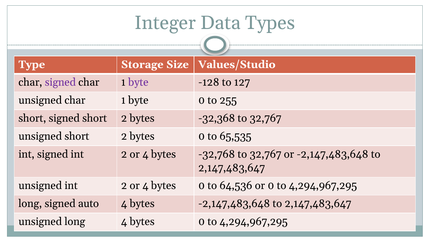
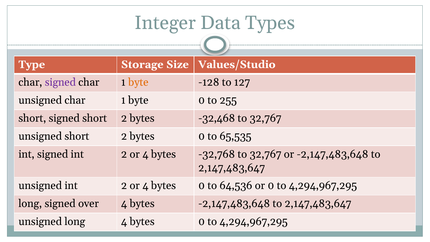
byte colour: purple -> orange (138, 82)
-32,368: -32,368 -> -32,468 (217, 118)
auto: auto -> over (88, 204)
